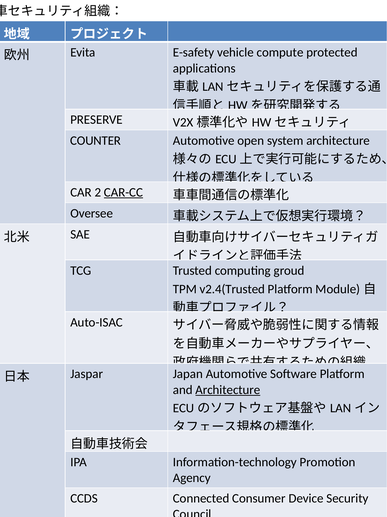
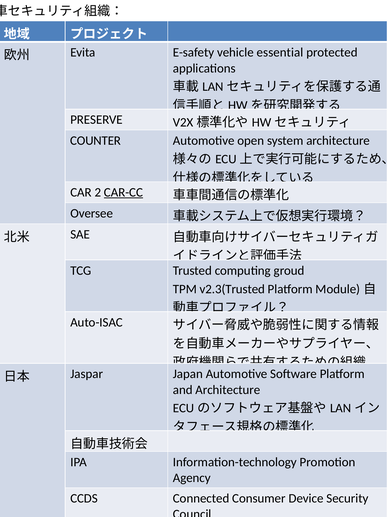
compute: compute -> essential (280, 52)
v2.4(Trusted: v2.4(Trusted -> v2.3(Trusted (232, 288)
Architecture underline: present -> none (228, 389)
